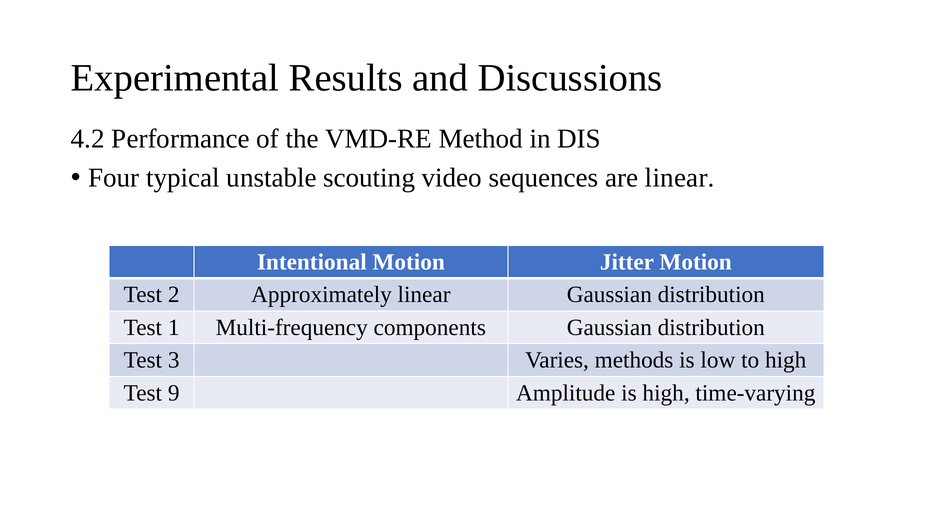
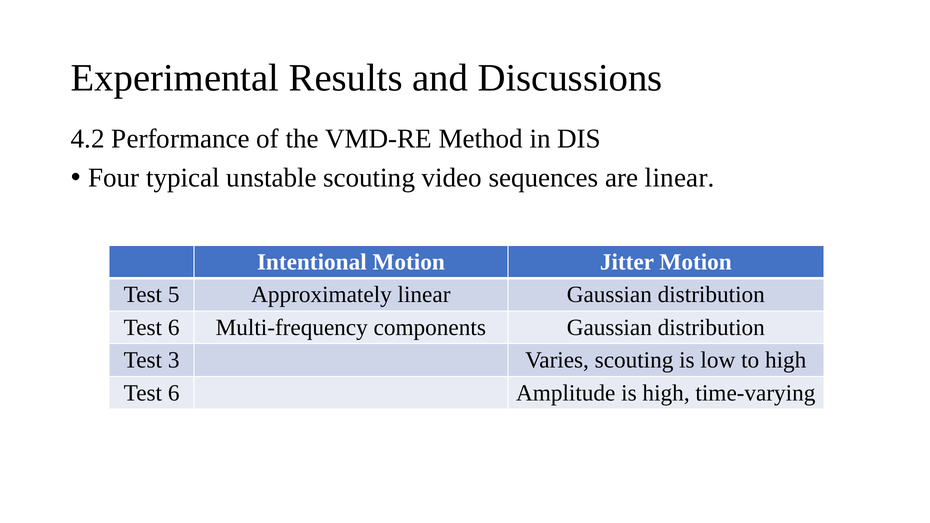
2: 2 -> 5 (174, 295)
1: 1 -> 6 (174, 328)
Varies methods: methods -> scouting (634, 360)
9: 9 -> 6 (174, 393)
